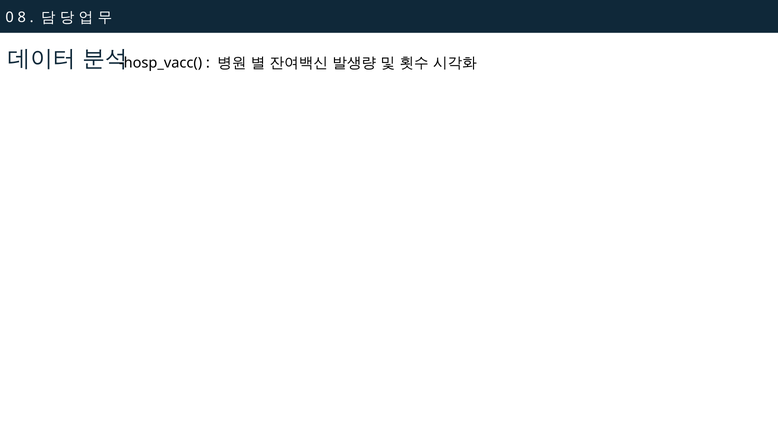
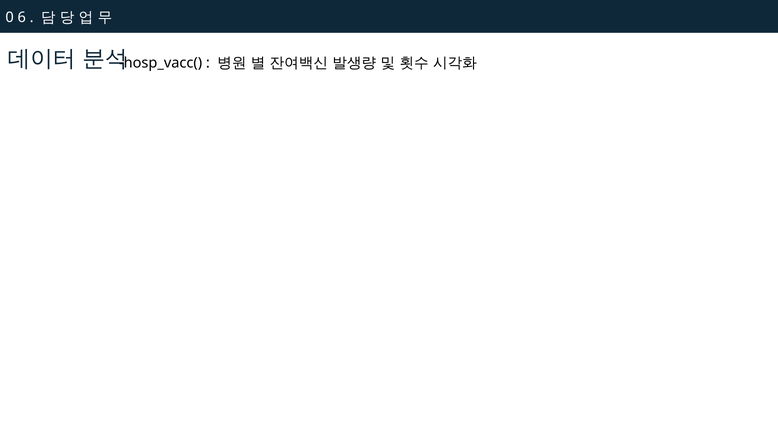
8: 8 -> 6 (22, 17)
